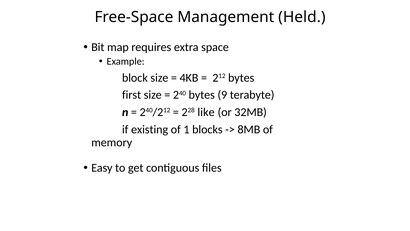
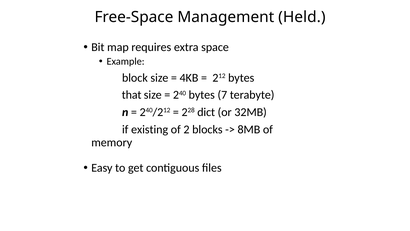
first: first -> that (132, 95)
9: 9 -> 7 (222, 95)
like: like -> dict (206, 112)
1: 1 -> 2 (186, 129)
